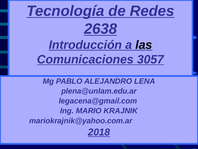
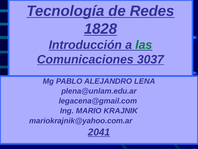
2638: 2638 -> 1828 (101, 29)
las colour: black -> green (144, 45)
3057: 3057 -> 3037 (150, 59)
2018: 2018 -> 2041 (99, 132)
